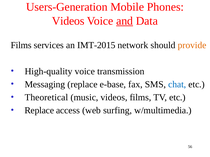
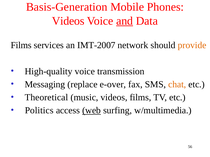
Users-Generation: Users-Generation -> Basis-Generation (67, 7)
IMT-2015: IMT-2015 -> IMT-2007 (96, 45)
e-base: e-base -> e-over (113, 85)
chat colour: blue -> orange (177, 85)
Replace: Replace -> Politics (39, 111)
web underline: none -> present (92, 111)
